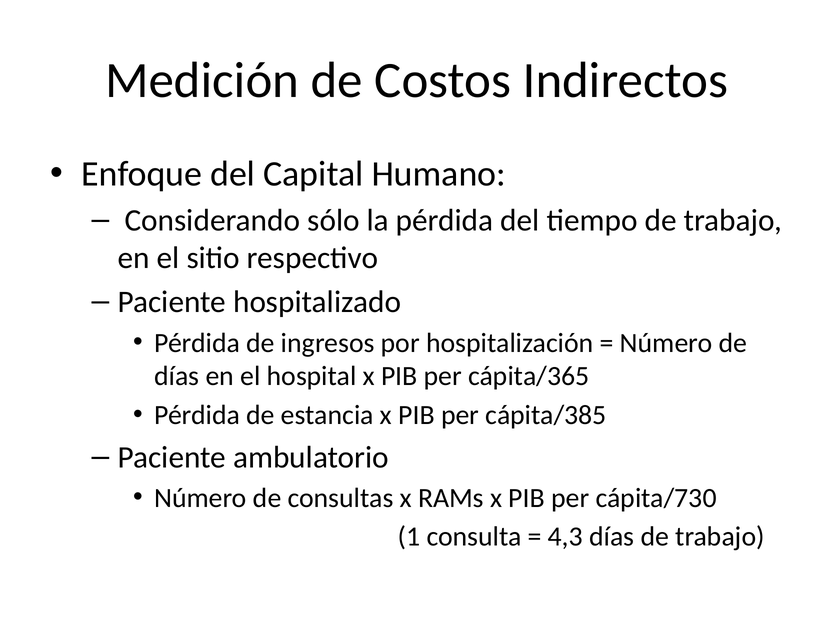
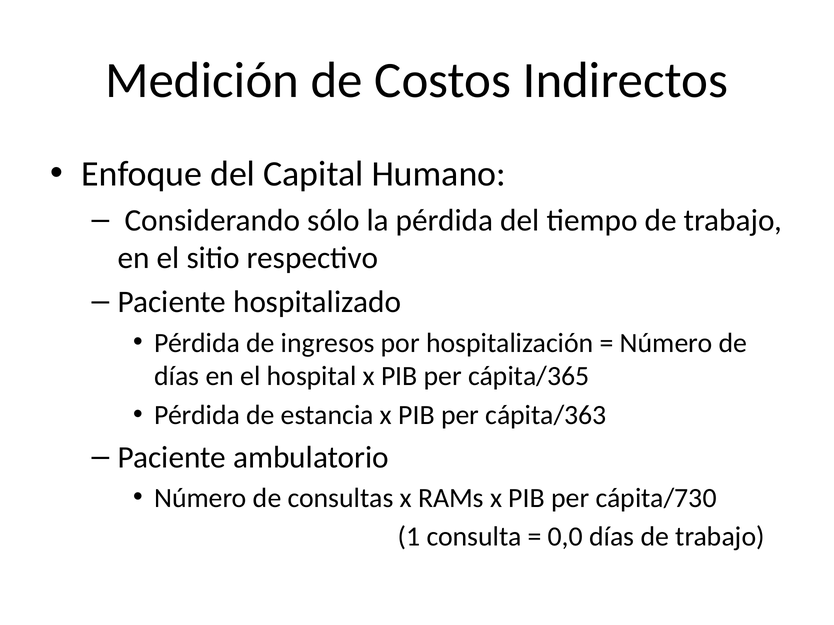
cápita/385: cápita/385 -> cápita/363 (546, 415)
4,3: 4,3 -> 0,0 (565, 537)
